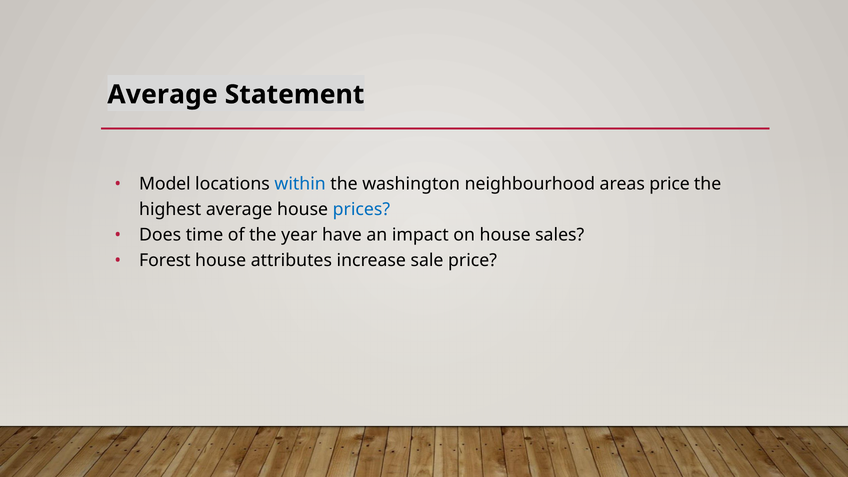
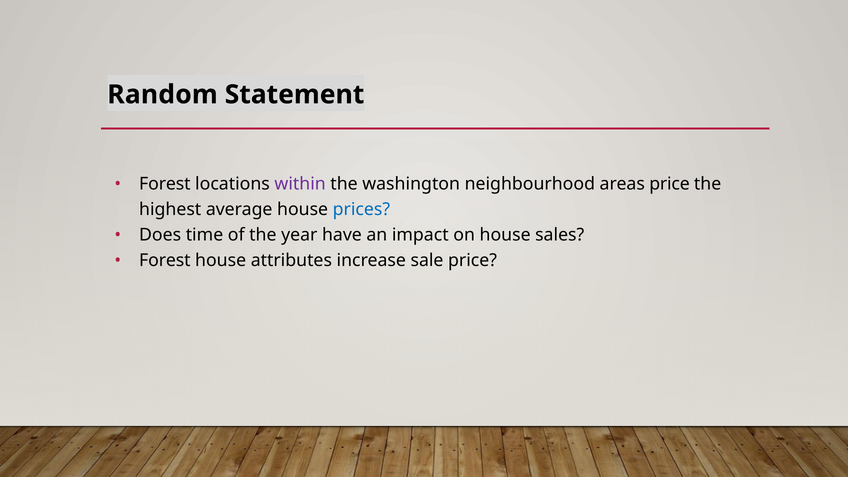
Average: Average -> Random (163, 95)
Model: Model -> Forest (165, 184)
within colour: blue -> purple (300, 184)
